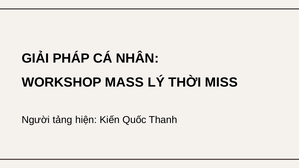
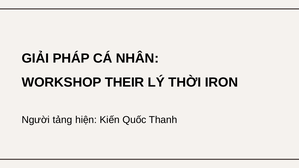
MASS: MASS -> THEIR (125, 82)
MISS: MISS -> IRON (221, 82)
